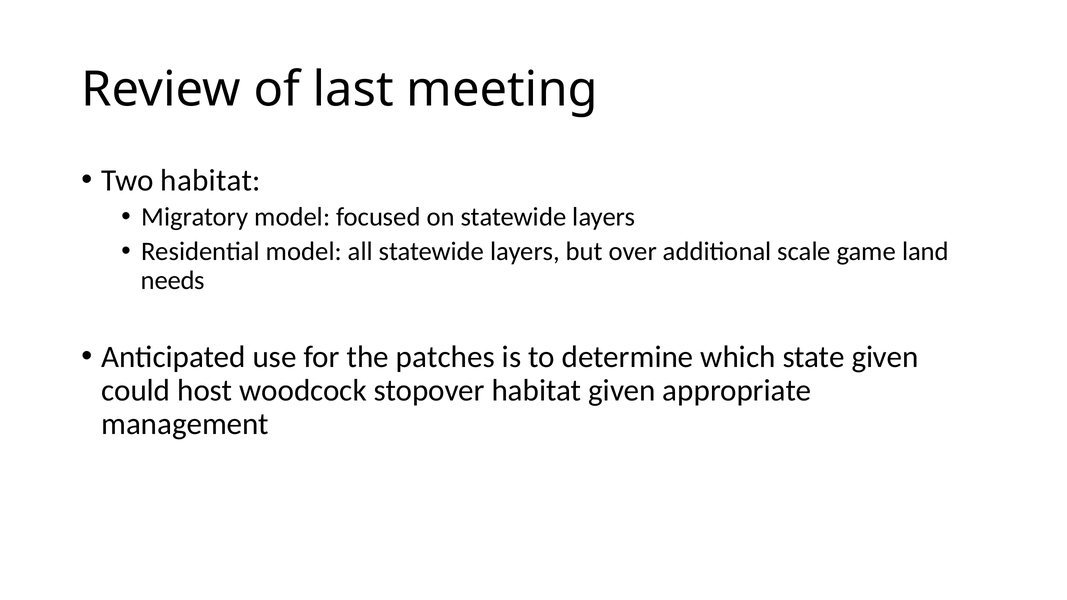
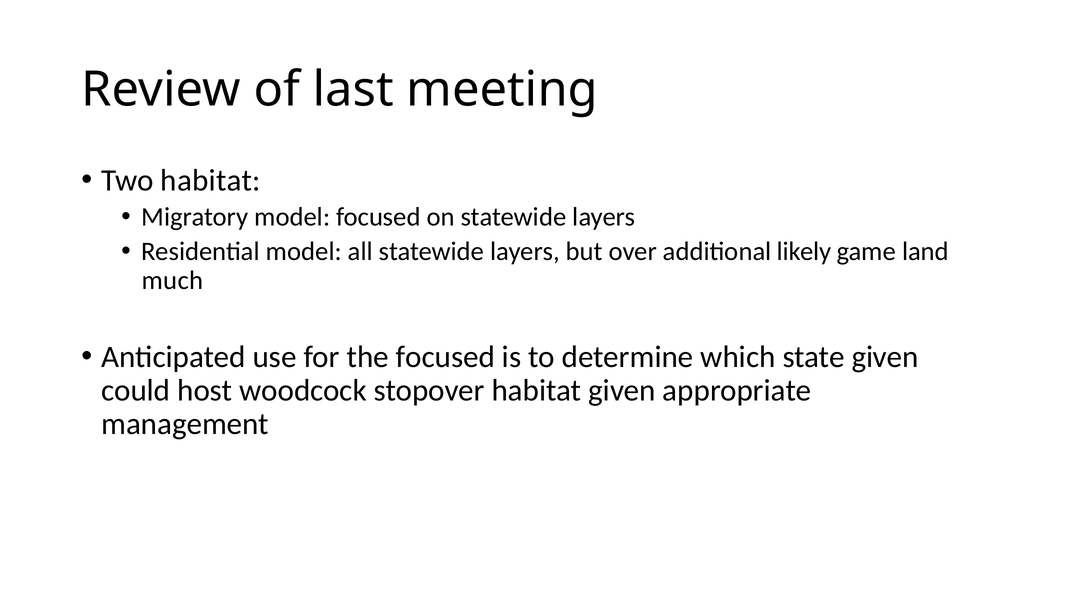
scale: scale -> likely (804, 252)
needs: needs -> much (173, 280)
the patches: patches -> focused (445, 357)
